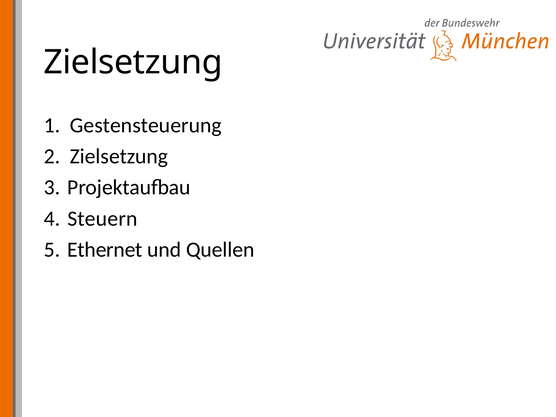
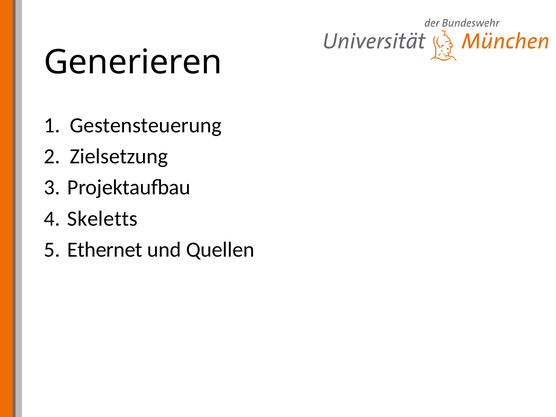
Zielsetzung: Zielsetzung -> Generieren (133, 62)
Steuern: Steuern -> Skeletts (102, 219)
